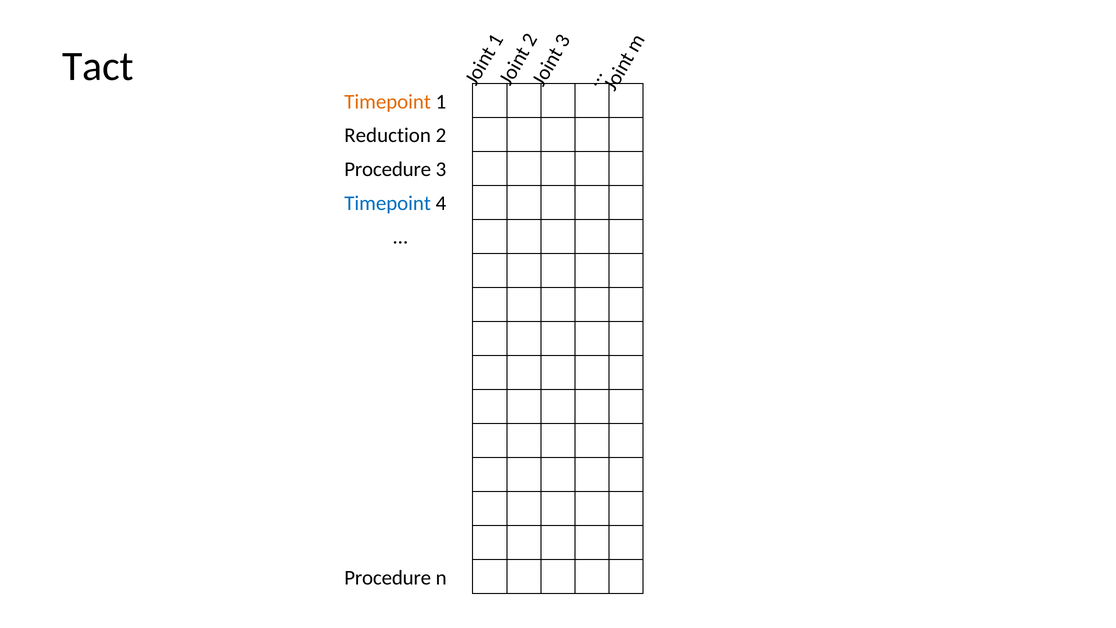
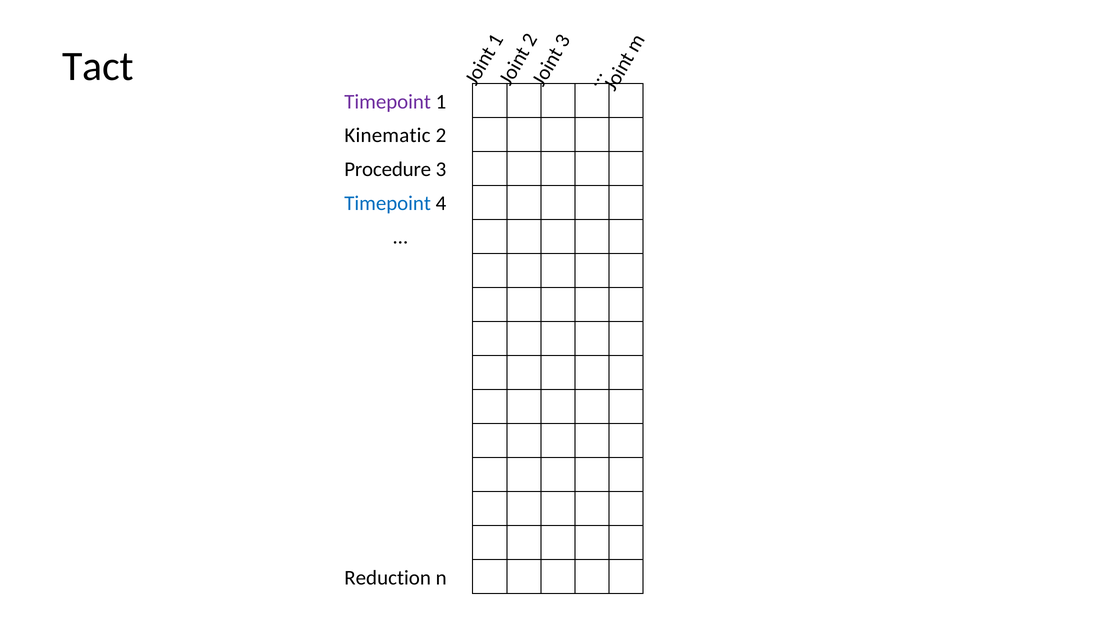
Timepoint colour: orange -> purple (388, 102)
Reduction: Reduction -> Kinematic (388, 135)
Procedure: Procedure -> Reduction (388, 578)
